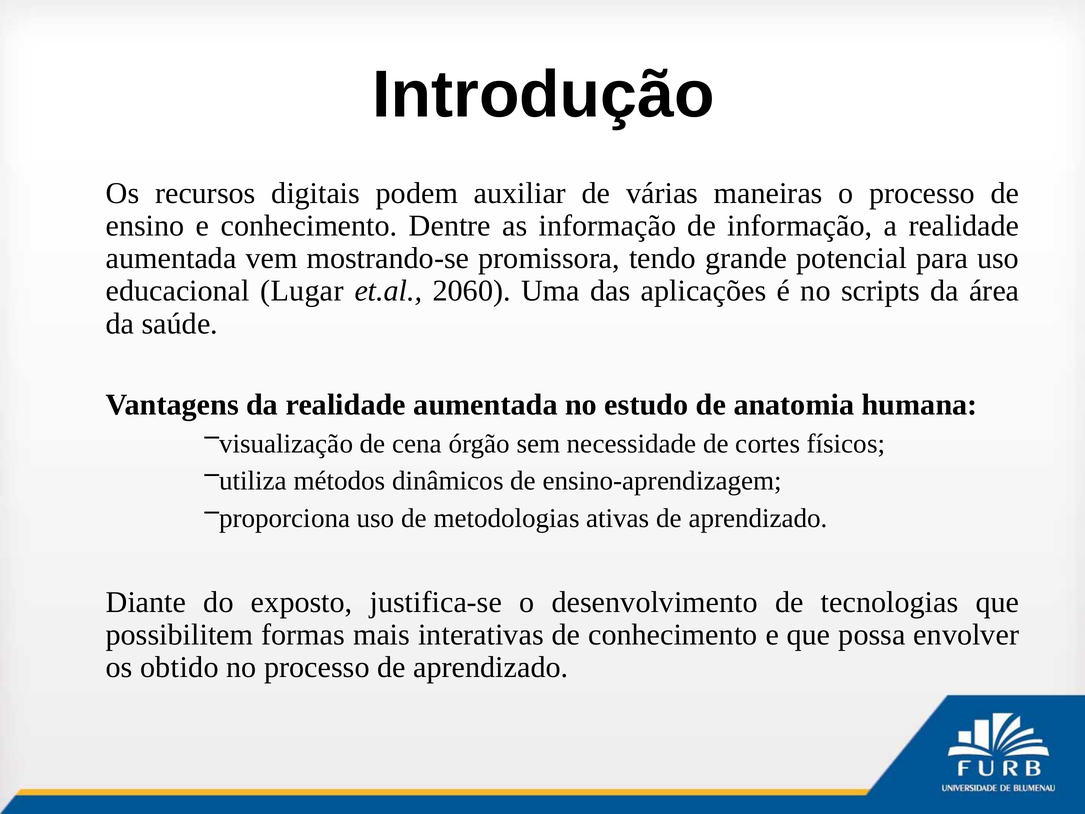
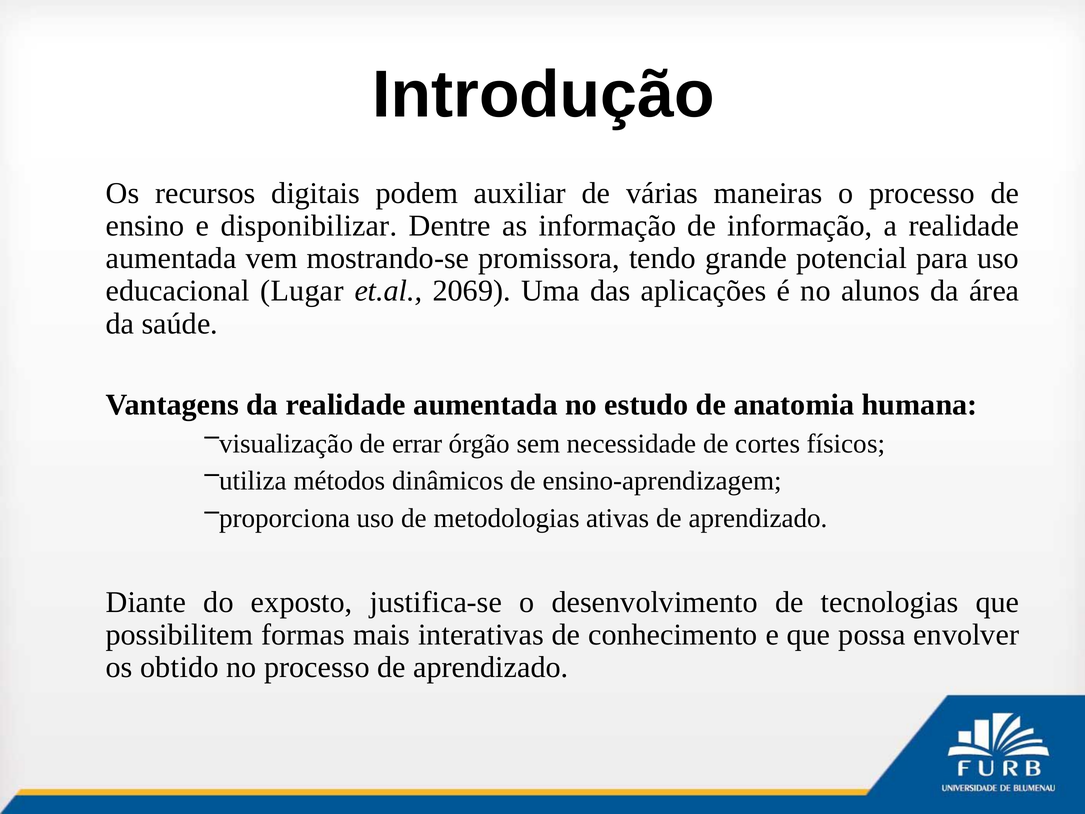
e conhecimento: conhecimento -> disponibilizar (309, 226)
2060: 2060 -> 2069 (472, 291)
scripts: scripts -> alunos (880, 291)
cena: cena -> errar (417, 443)
